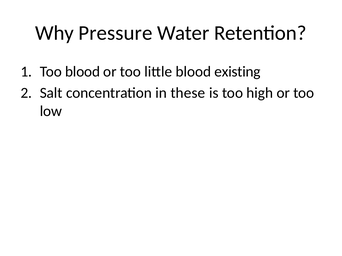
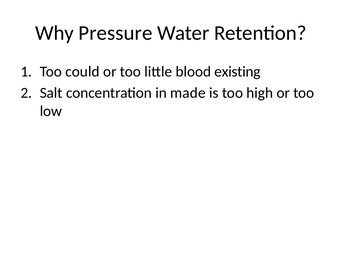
Too blood: blood -> could (82, 72)
these: these -> made (188, 93)
